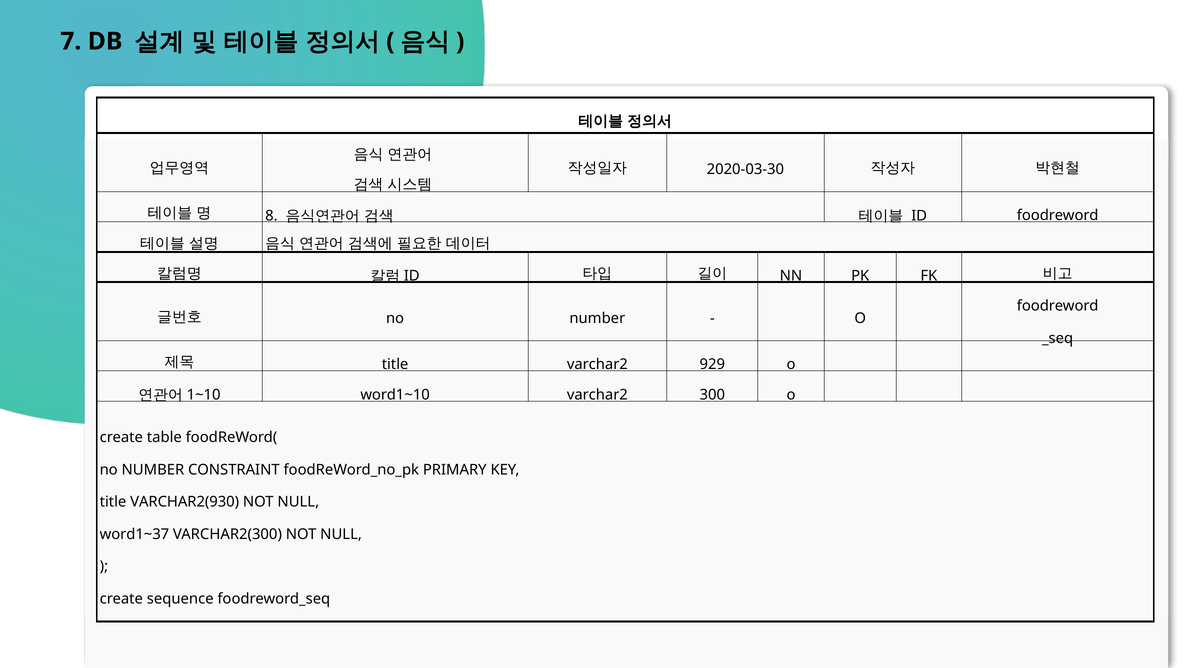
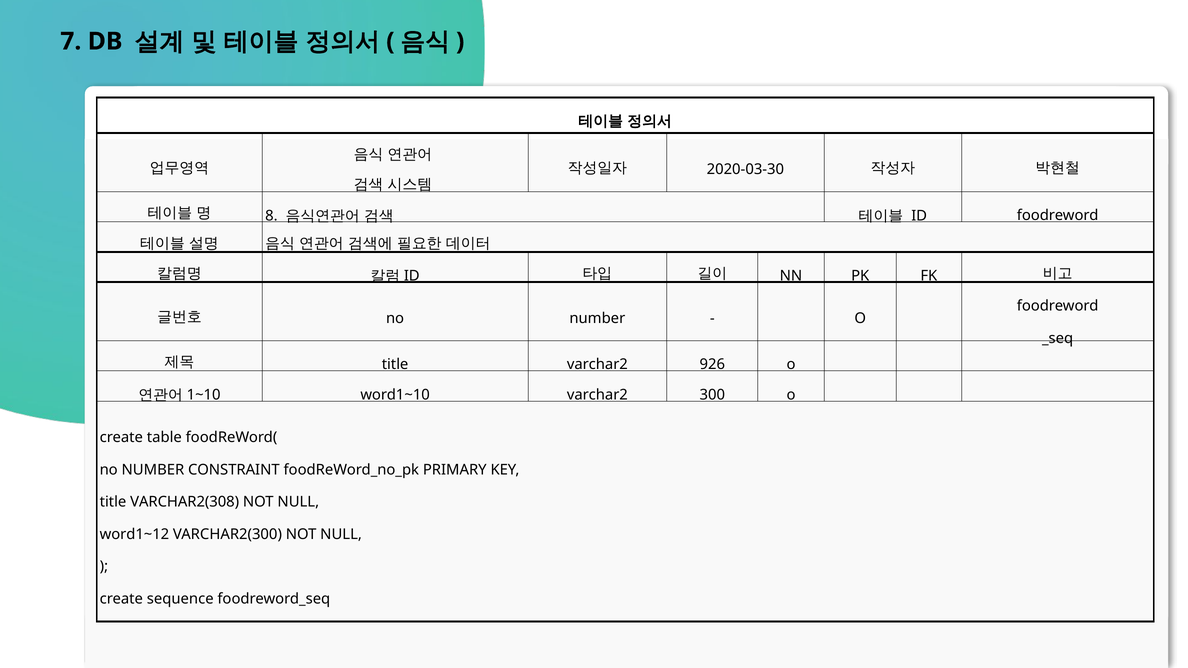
929: 929 -> 926 (712, 365)
VARCHAR2(930: VARCHAR2(930 -> VARCHAR2(308 (185, 502)
word1~37: word1~37 -> word1~12 (134, 534)
